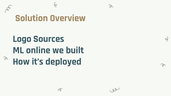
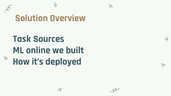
Logo: Logo -> Task (22, 39)
